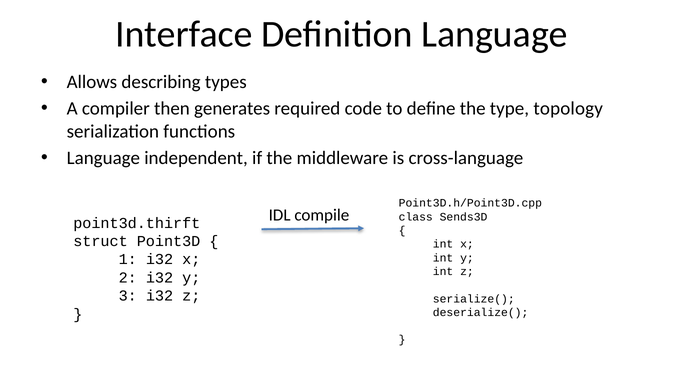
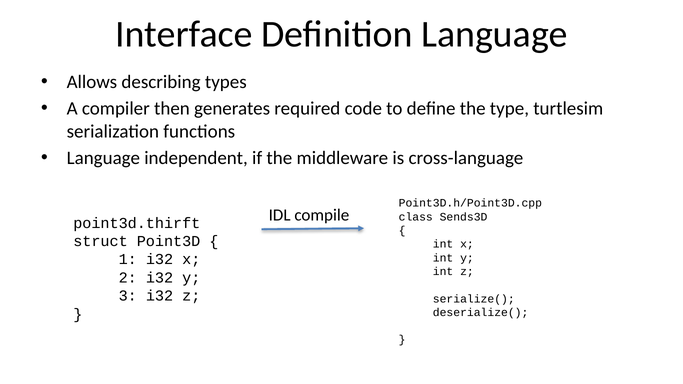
topology: topology -> turtlesim (568, 109)
